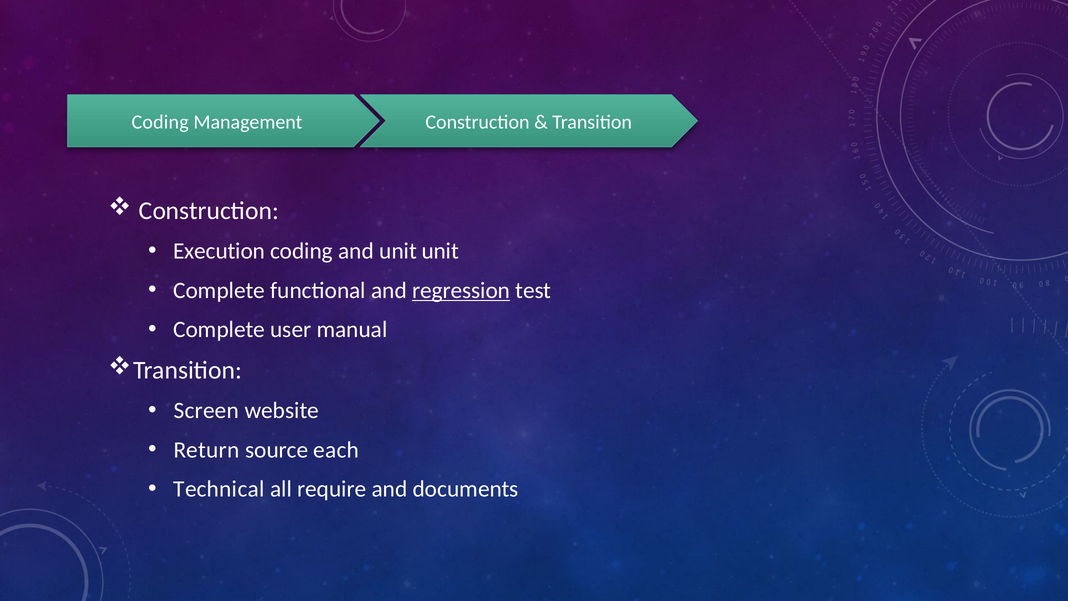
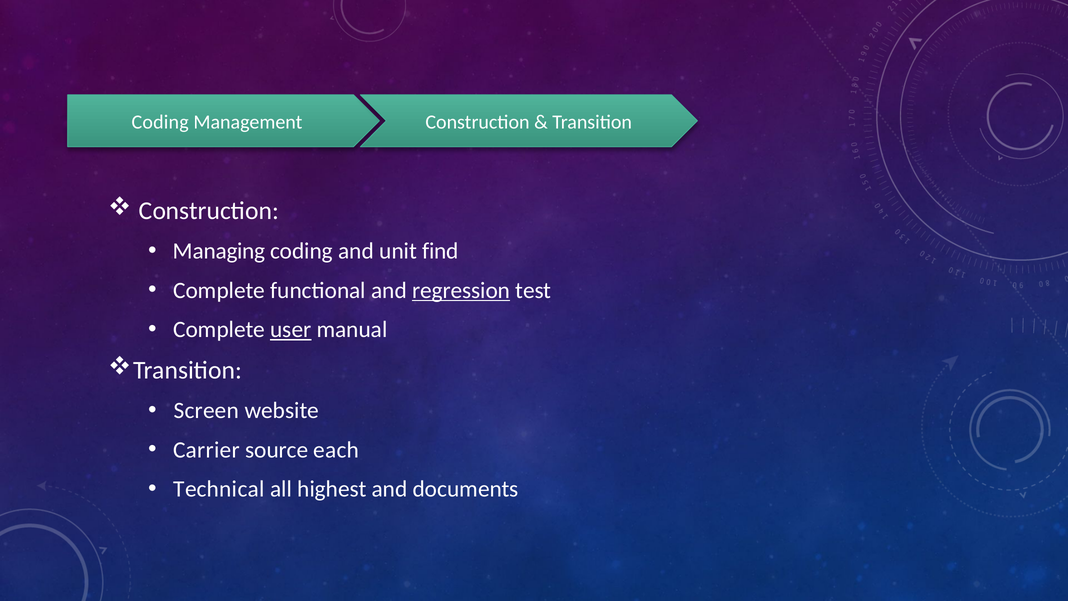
Execution: Execution -> Managing (219, 251)
unit unit: unit -> find (440, 251)
user underline: none -> present (291, 329)
Return: Return -> Carrier (206, 450)
require: require -> highest (332, 489)
